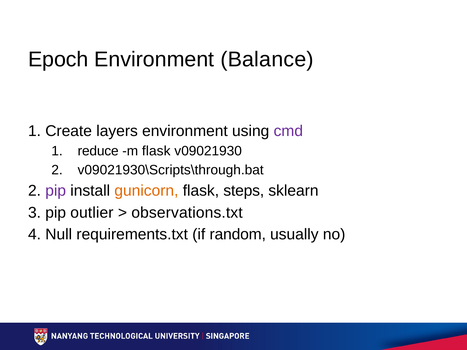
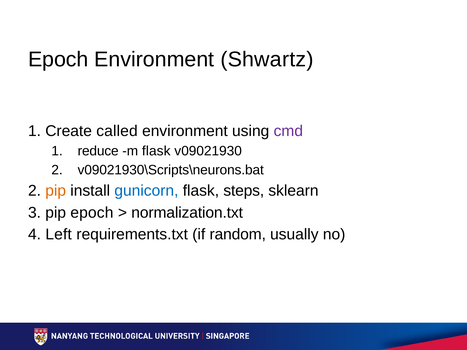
Balance: Balance -> Shwartz (267, 59)
layers: layers -> called (117, 131)
v09021930\Scripts\through.bat: v09021930\Scripts\through.bat -> v09021930\Scripts\neurons.bat (171, 170)
pip colour: purple -> orange (56, 191)
gunicorn colour: orange -> blue (146, 191)
pip outlier: outlier -> epoch (92, 213)
observations.txt: observations.txt -> normalization.txt (187, 213)
Null: Null -> Left (59, 235)
